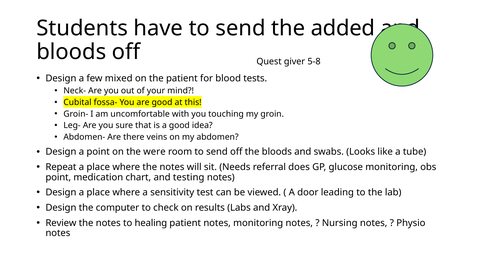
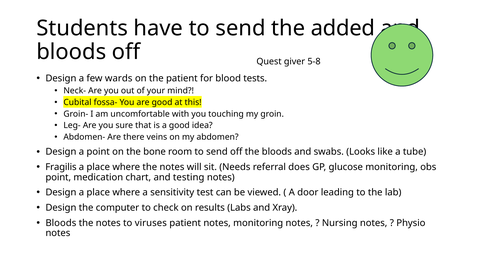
mixed: mixed -> wards (119, 79)
were: were -> bone (155, 152)
Repeat: Repeat -> Fragilis (61, 167)
Review: Review -> Bloods (61, 223)
healing: healing -> viruses (151, 223)
